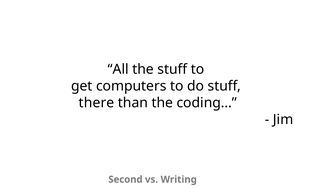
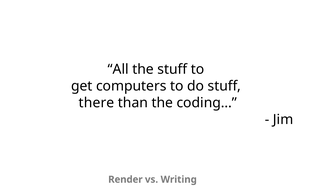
Second: Second -> Render (125, 179)
